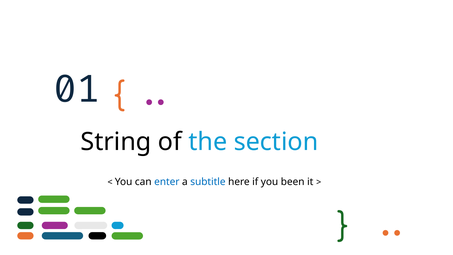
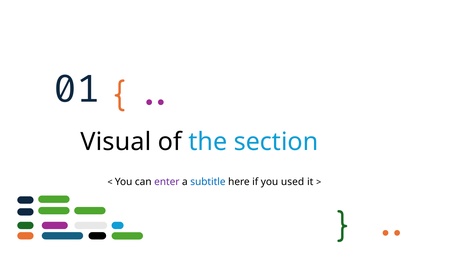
String: String -> Visual (116, 142)
enter colour: blue -> purple (167, 182)
been: been -> used (293, 182)
